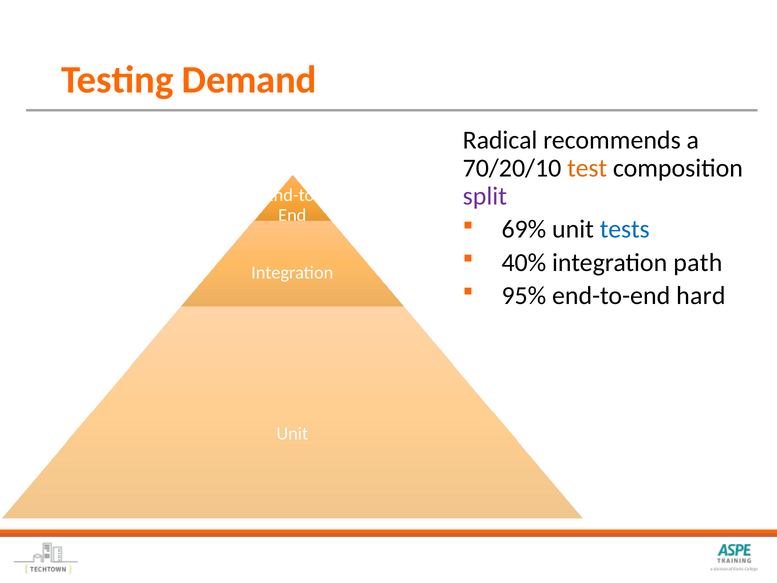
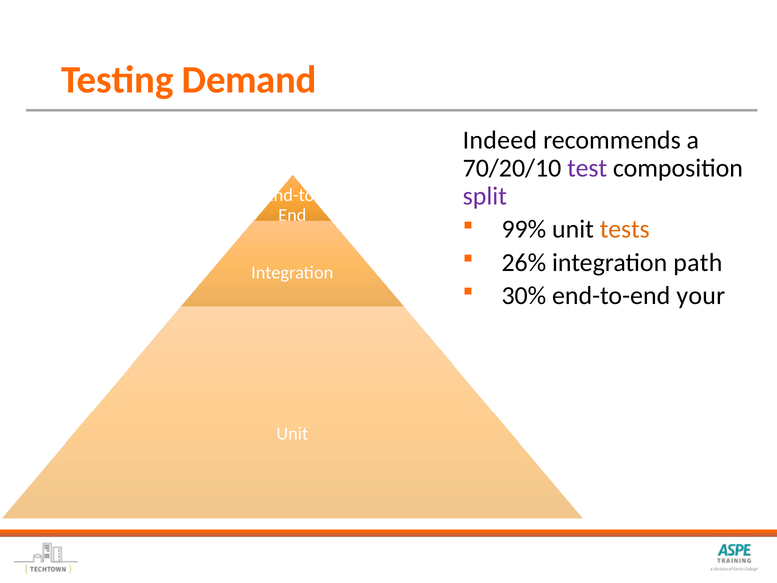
Radical: Radical -> Indeed (500, 140)
test colour: orange -> purple (587, 168)
69%: 69% -> 99% (524, 229)
tests colour: blue -> orange (625, 229)
40%: 40% -> 26% (524, 262)
95%: 95% -> 30% (524, 296)
hard: hard -> your (701, 296)
